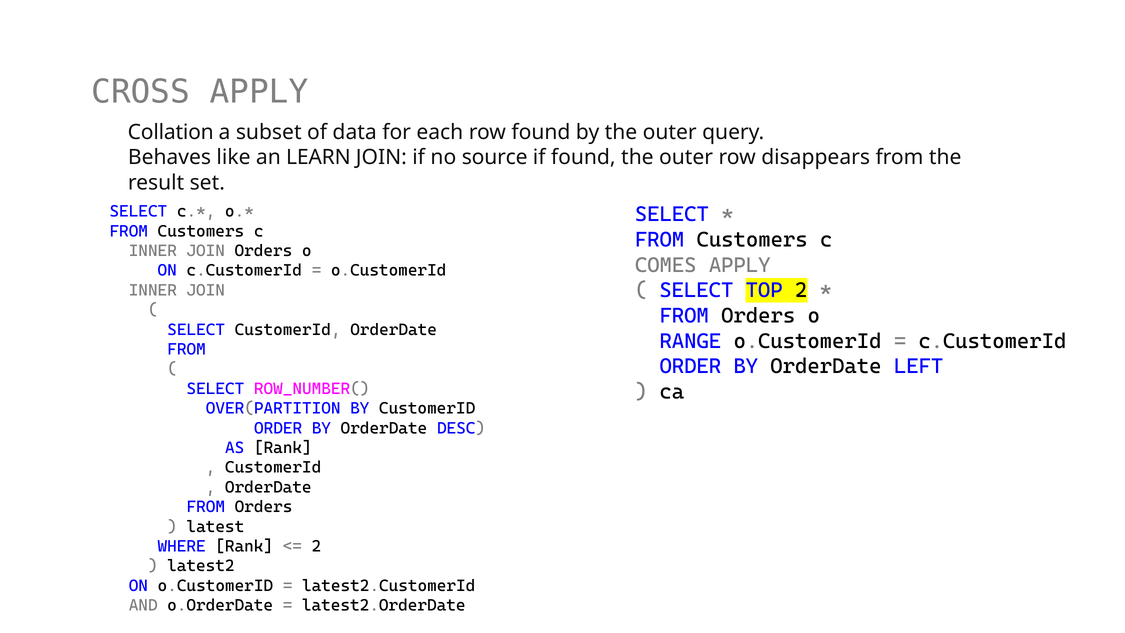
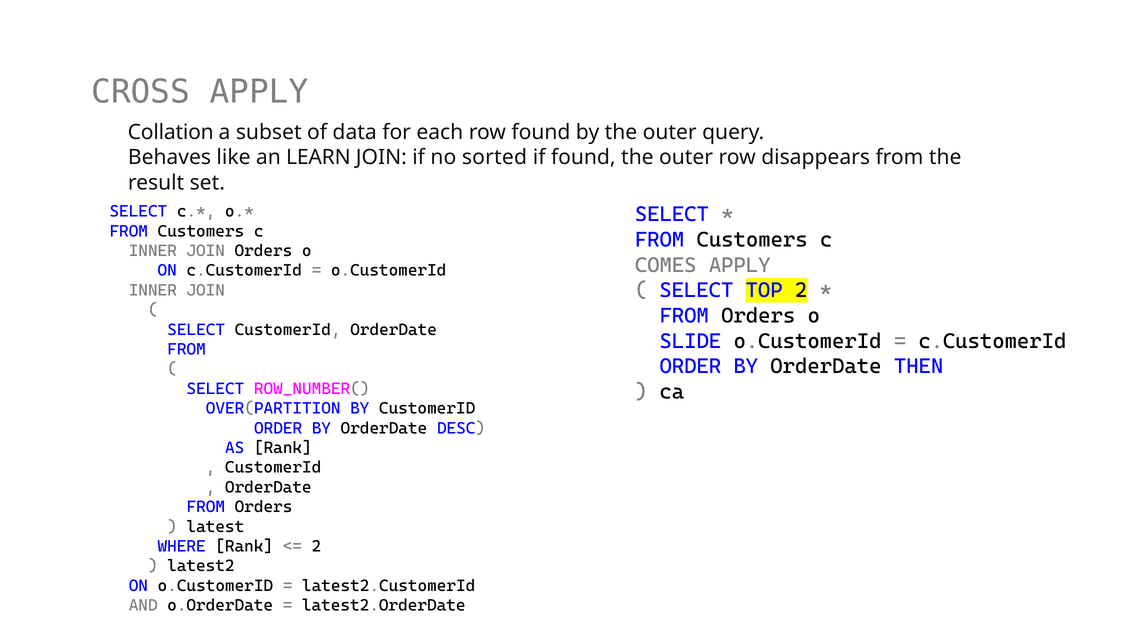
source: source -> sorted (494, 157)
RANGE: RANGE -> SLIDE (690, 341)
LEFT: LEFT -> THEN (919, 366)
